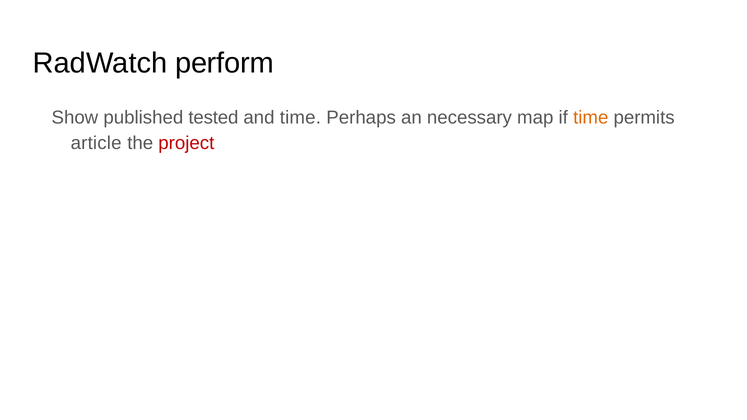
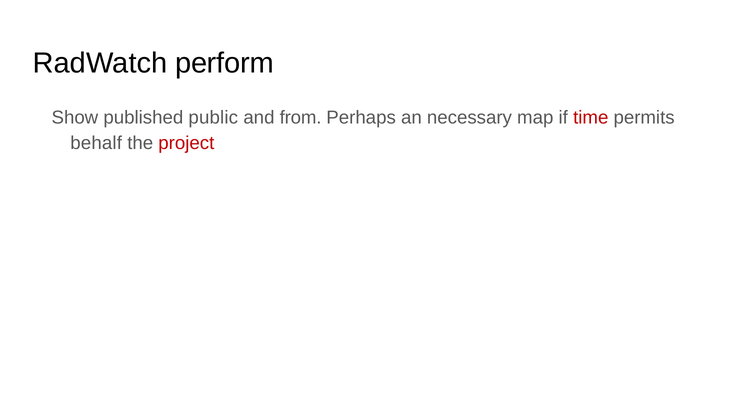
tested: tested -> public (213, 117)
and time: time -> from (301, 117)
time colour: orange -> red (591, 117)
article: article -> behalf (96, 143)
